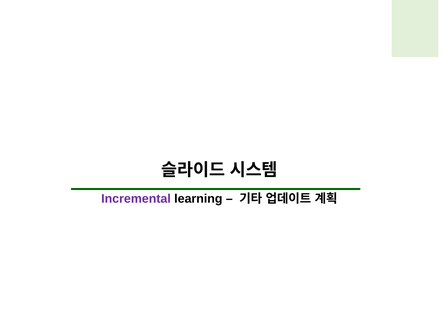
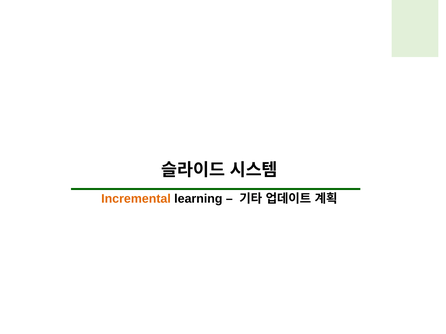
Incremental colour: purple -> orange (136, 199)
